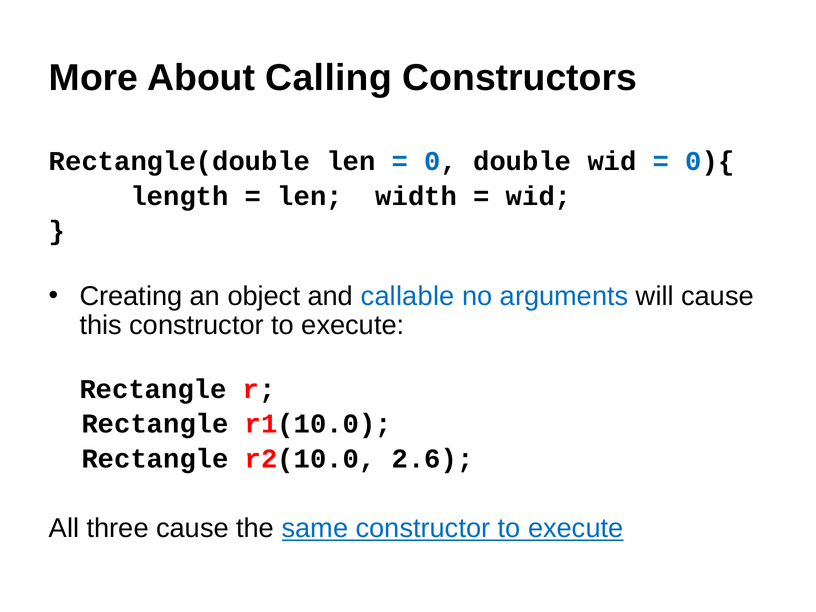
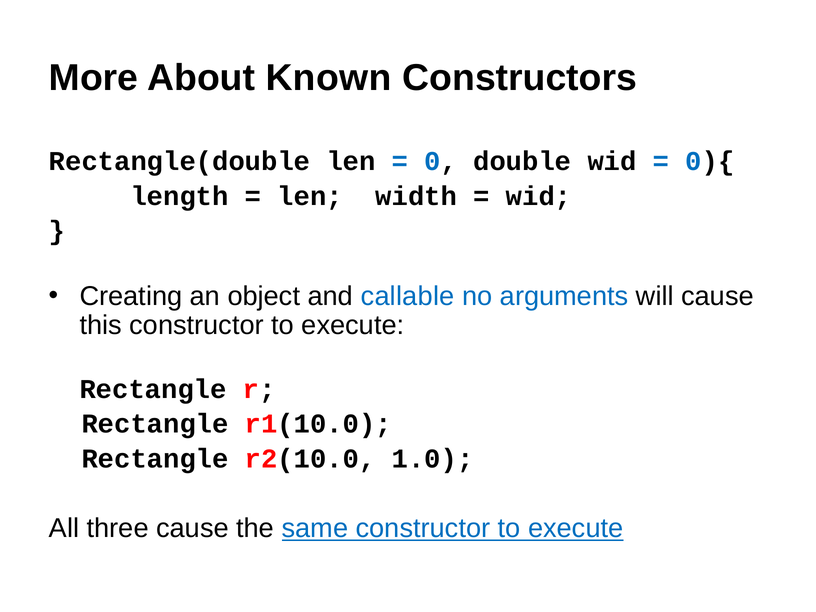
Calling: Calling -> Known (329, 78)
2.6: 2.6 -> 1.0 (433, 459)
